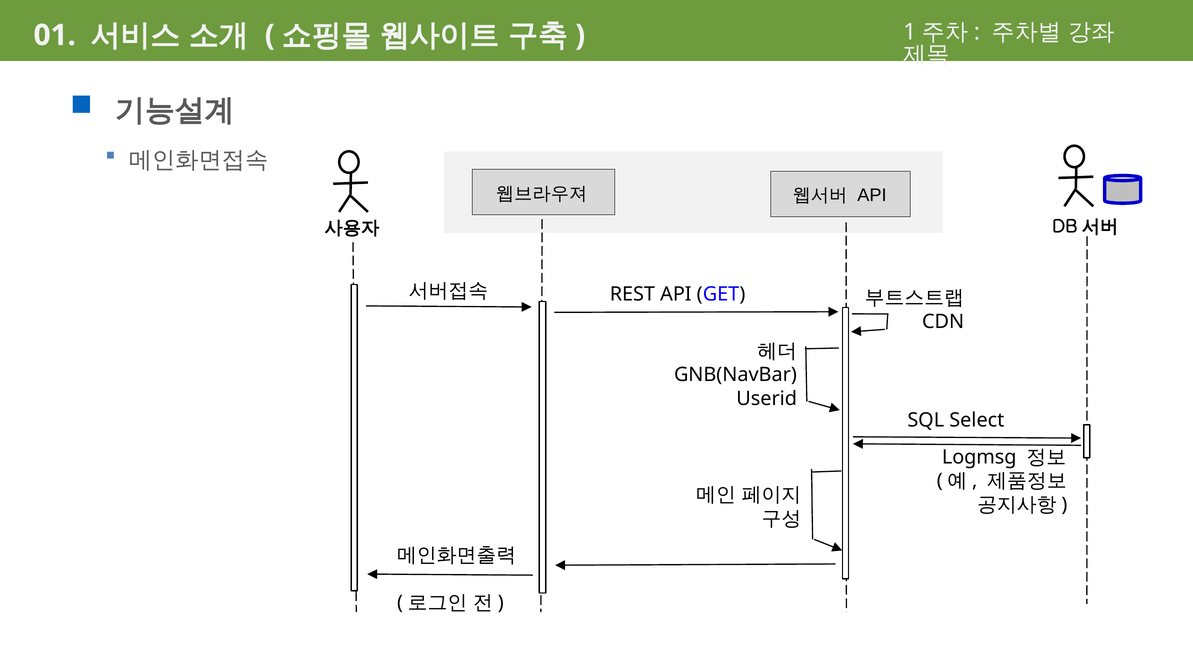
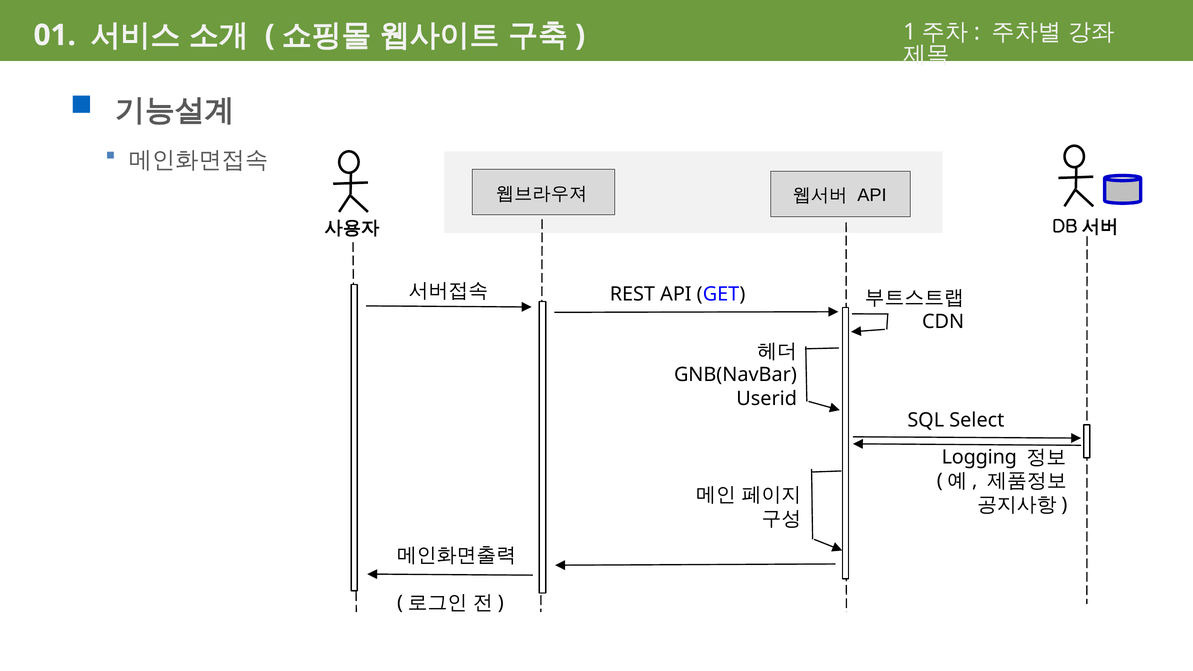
Logmsg: Logmsg -> Logging (979, 457)
